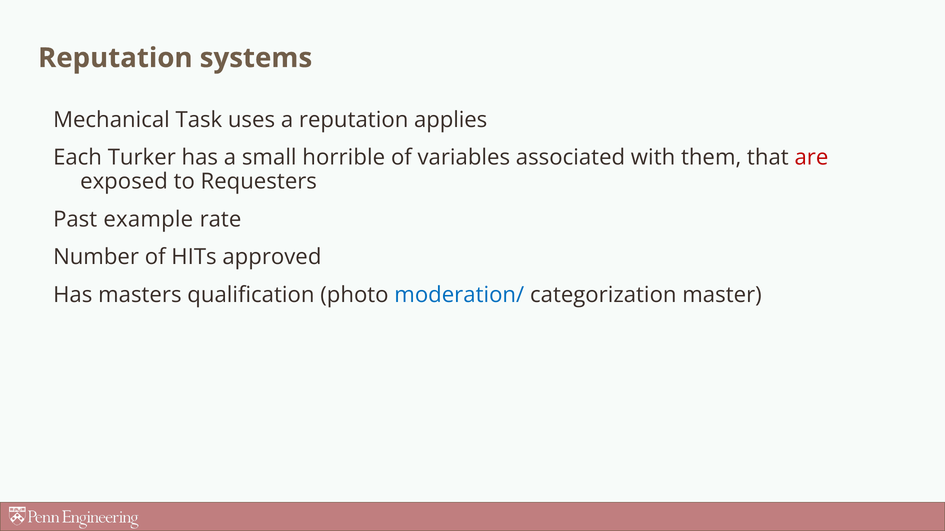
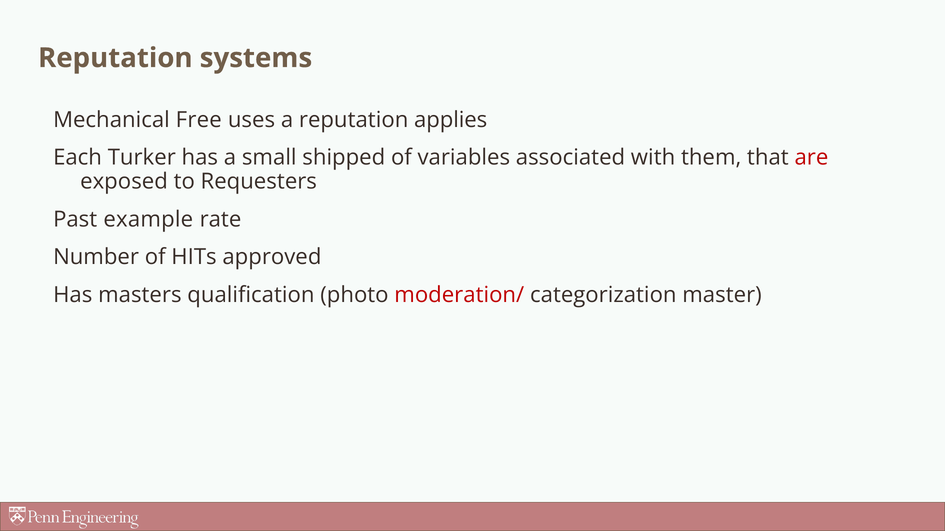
Task: Task -> Free (199, 120)
horrible: horrible -> shipped (344, 158)
moderation/ colour: blue -> red (459, 295)
